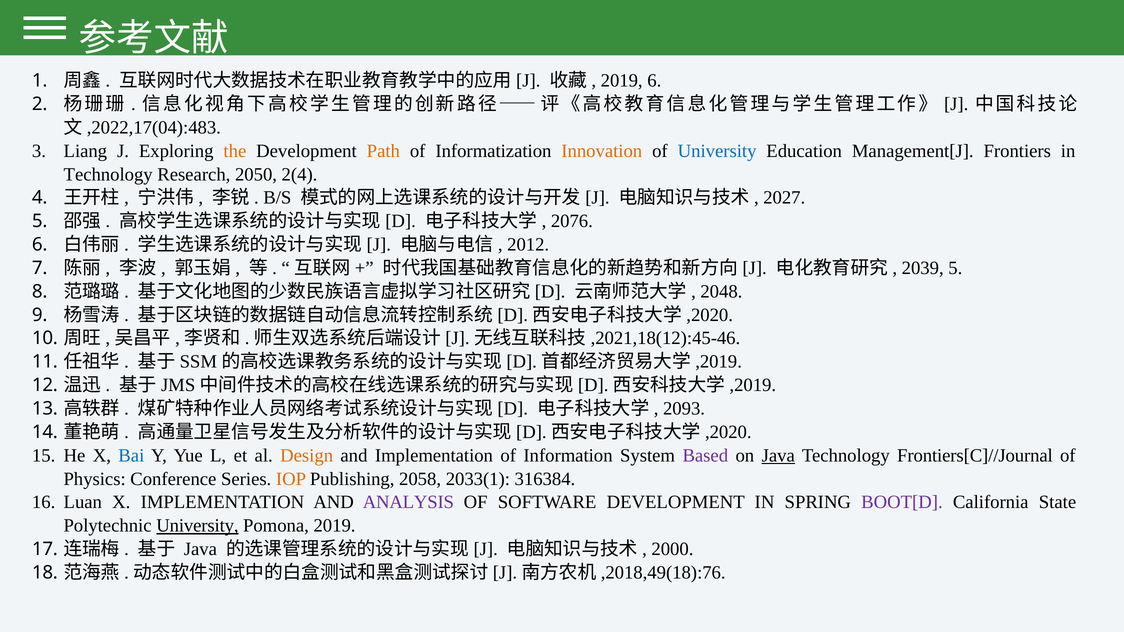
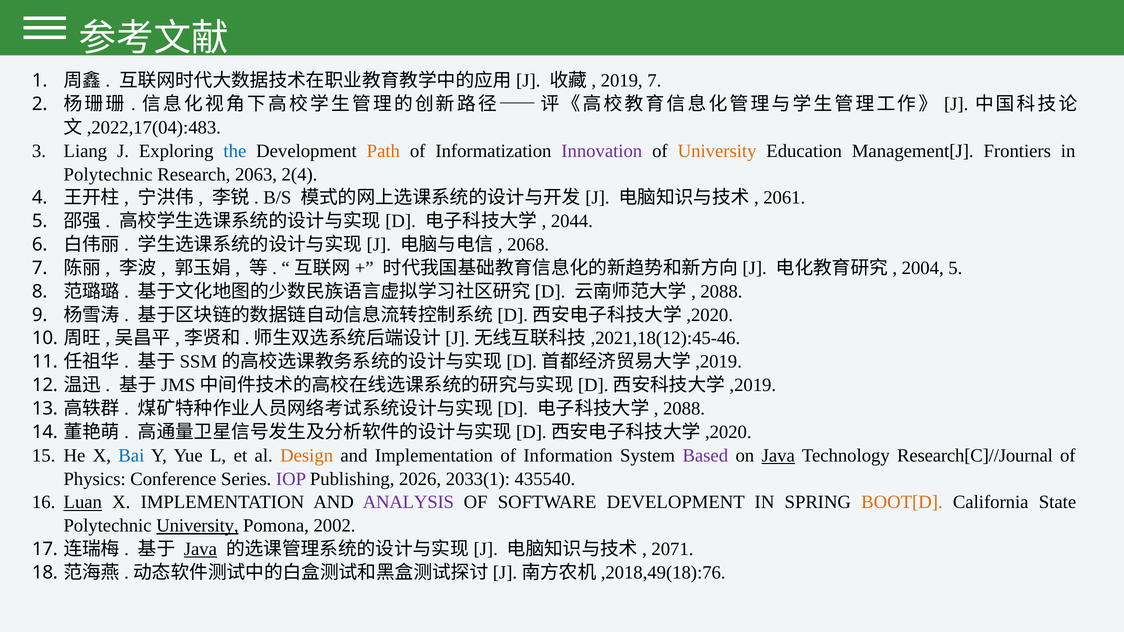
2019 6: 6 -> 7 (654, 81)
the colour: orange -> blue (235, 151)
Innovation colour: orange -> purple (602, 151)
University colour: blue -> orange (717, 151)
Technology: Technology -> Polytechnic (108, 174)
2050: 2050 -> 2063 (256, 174)
2027: 2027 -> 2061 (784, 198)
2076: 2076 -> 2044 (572, 221)
2012: 2012 -> 2068 (528, 245)
2039: 2039 -> 2004 (923, 268)
2048: 2048 -> 2088 (721, 292)
2093: 2093 -> 2088 (684, 409)
Frontiers[C]//Journal: Frontiers[C]//Journal -> Research[C]//Journal (975, 456)
IOP colour: orange -> purple (291, 479)
2058: 2058 -> 2026 (420, 479)
316384: 316384 -> 435540 (545, 479)
Luan underline: none -> present (83, 502)
BOOT[D colour: purple -> orange (902, 502)
Pomona 2019: 2019 -> 2002 (335, 526)
Java underline: none -> present (200, 549)
2000: 2000 -> 2071 (672, 549)
